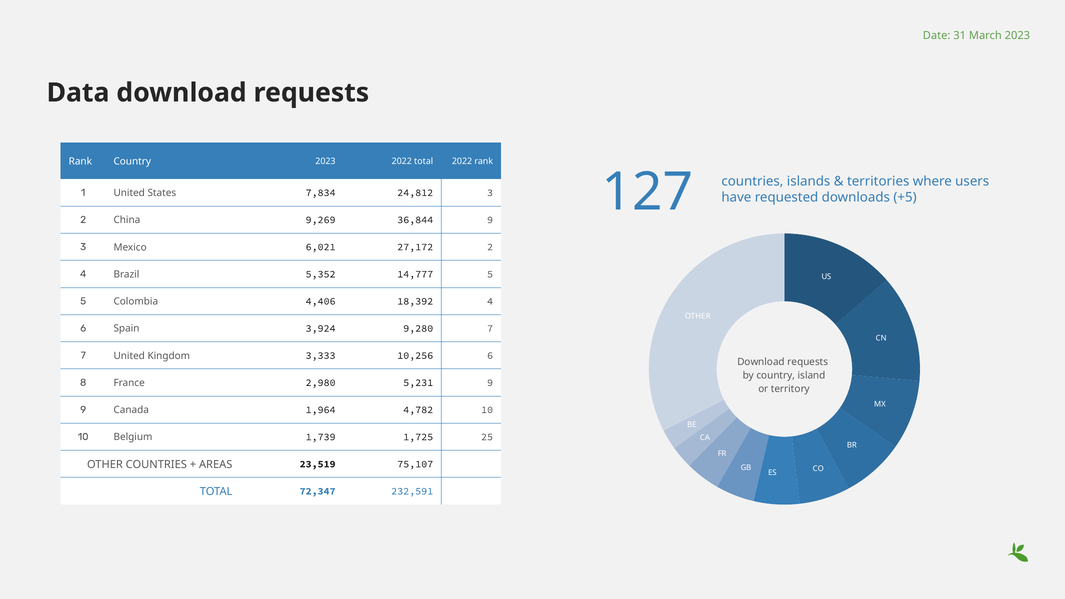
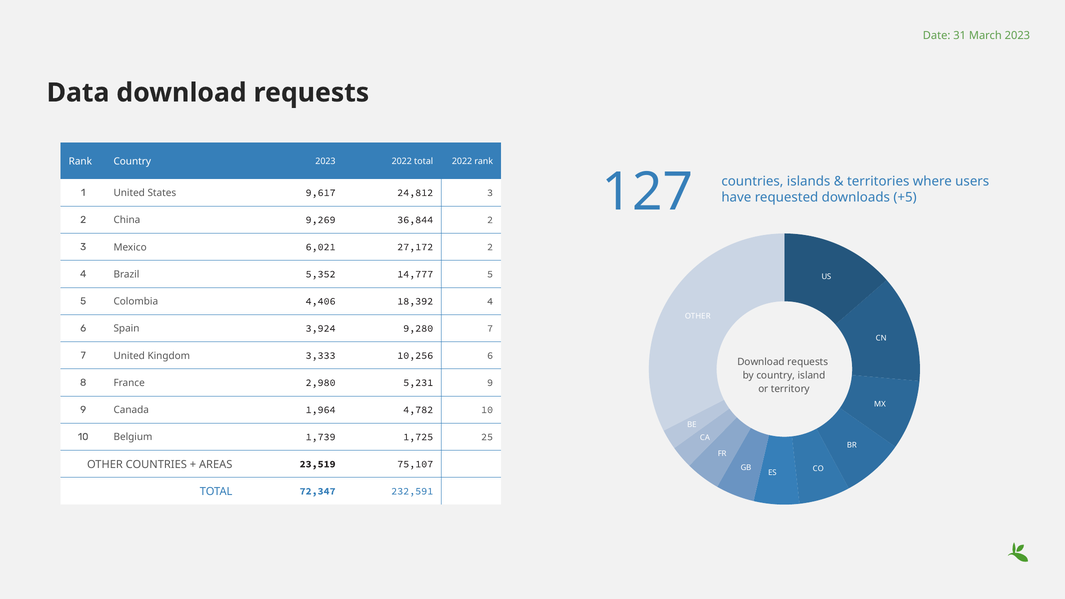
7,834: 7,834 -> 9,617 (321, 193)
36,844 9: 9 -> 2 (490, 220)
